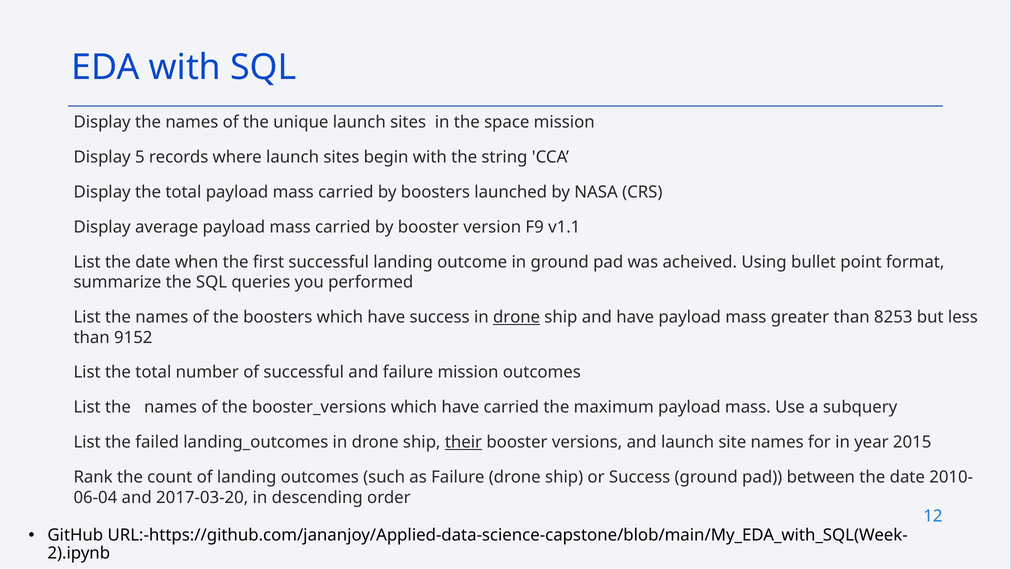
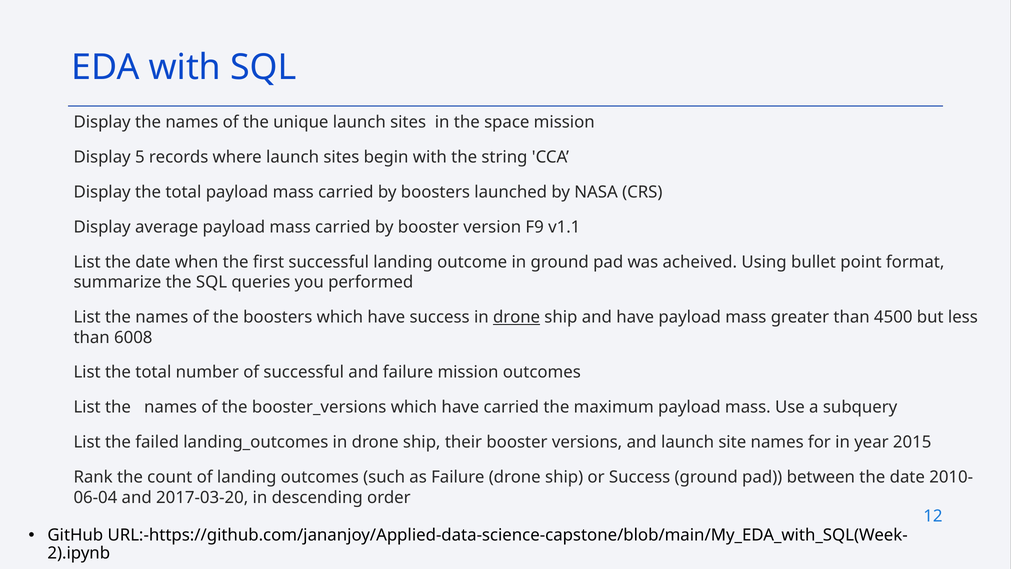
8253: 8253 -> 4500 (893, 317)
9152: 9152 -> 6008 (133, 337)
their underline: present -> none (464, 442)
